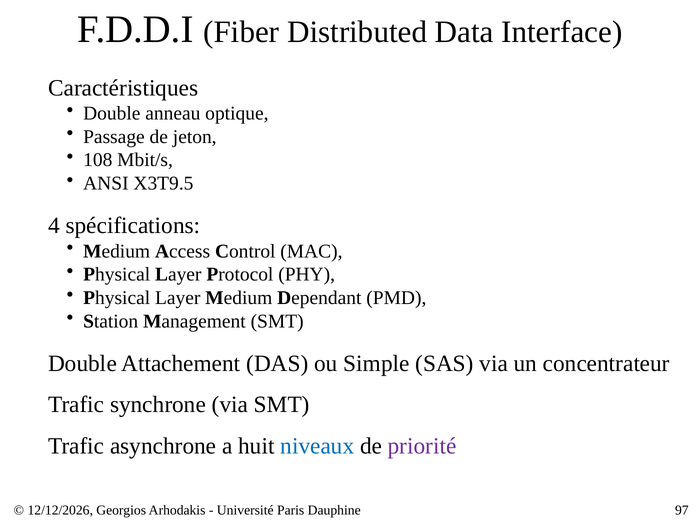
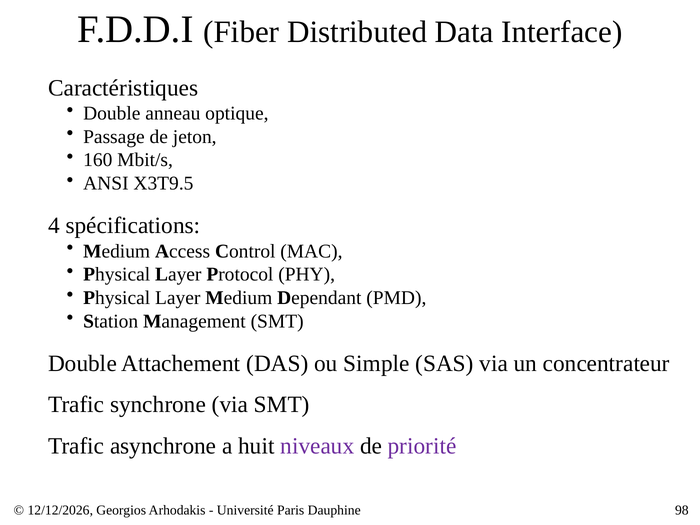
108: 108 -> 160 (98, 160)
niveaux colour: blue -> purple (317, 446)
97: 97 -> 98 (682, 511)
